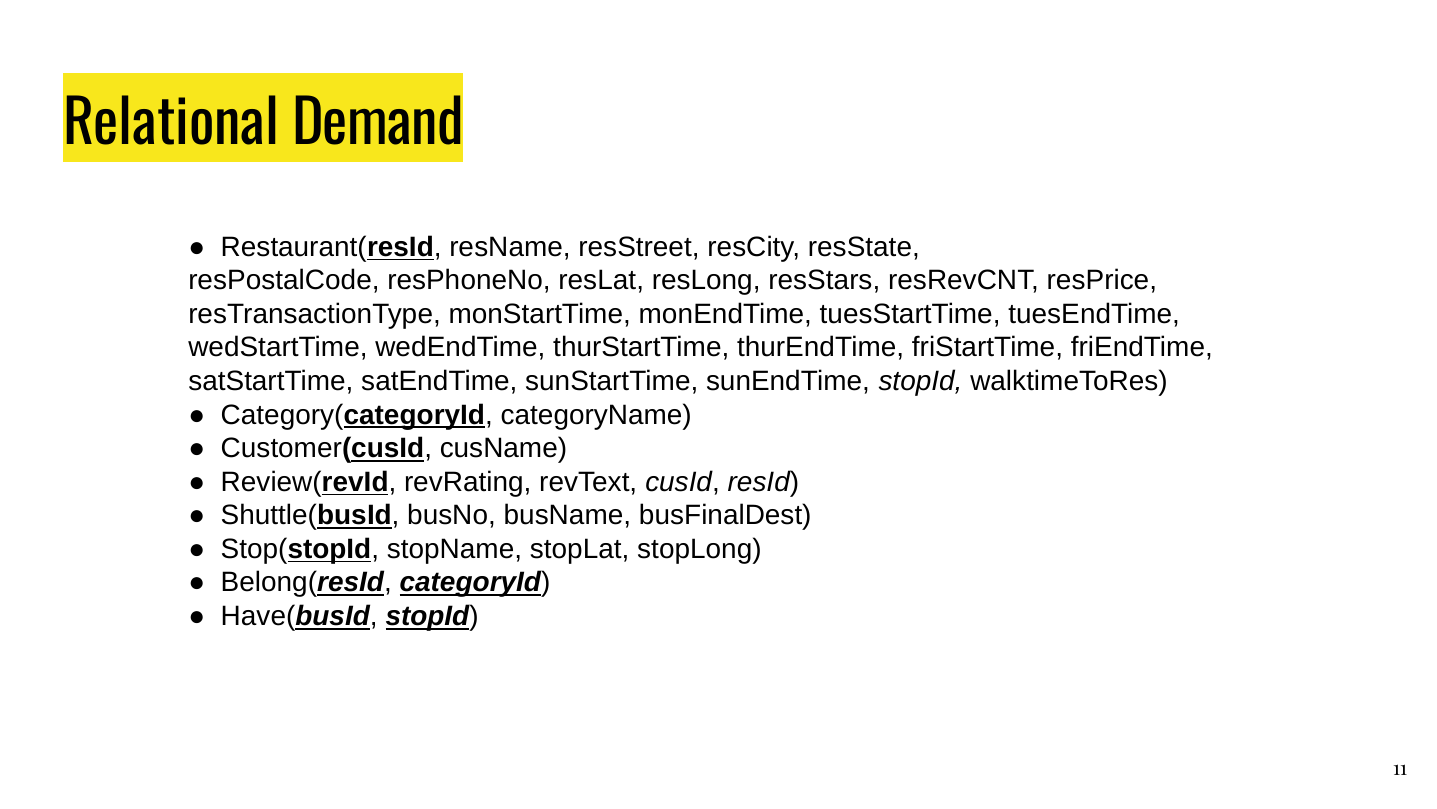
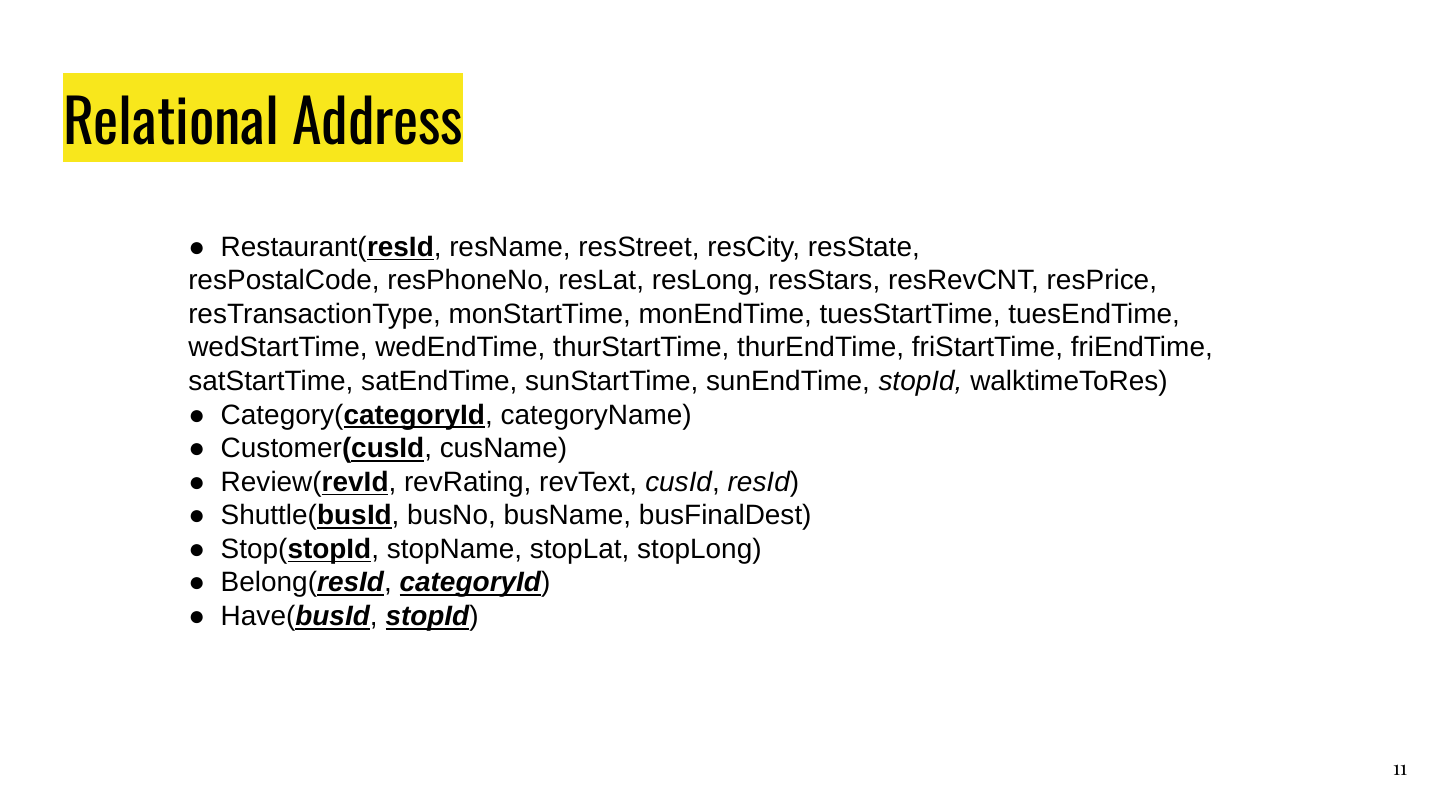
Demand: Demand -> Address (378, 124)
